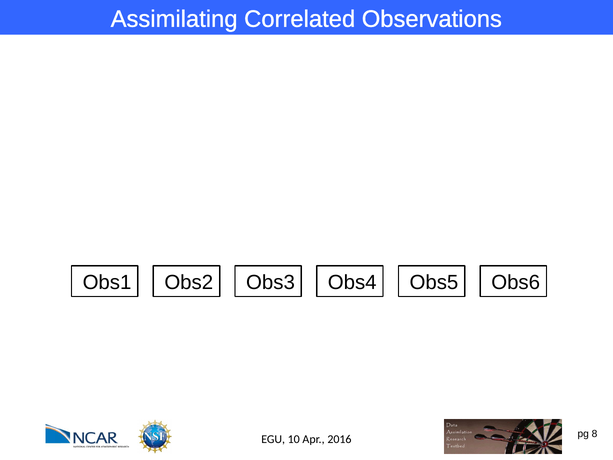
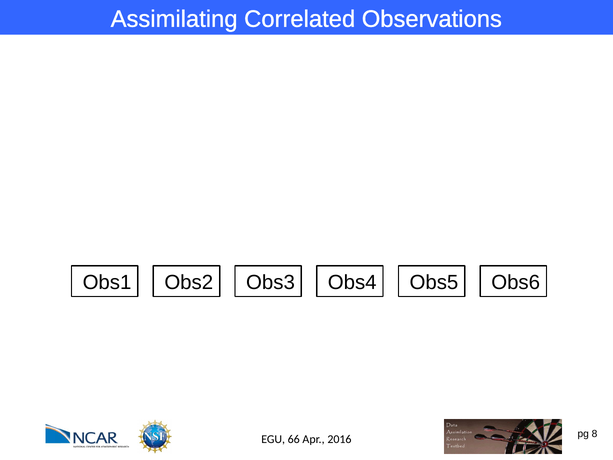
10: 10 -> 66 (294, 439)
